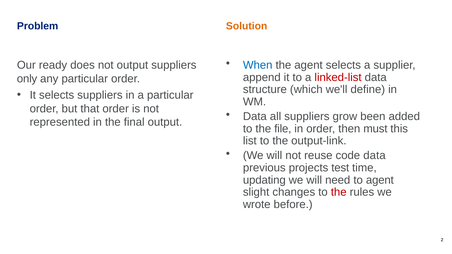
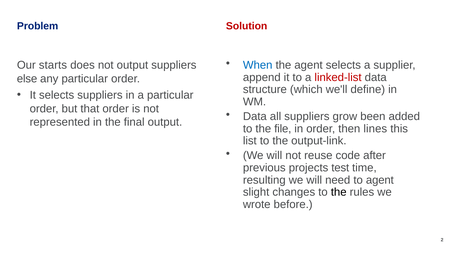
Solution colour: orange -> red (247, 26)
ready: ready -> starts (53, 65)
only: only -> else (27, 79)
must: must -> lines (375, 129)
code data: data -> after (375, 156)
updating: updating -> resulting (264, 180)
the colour: red -> black (339, 192)
